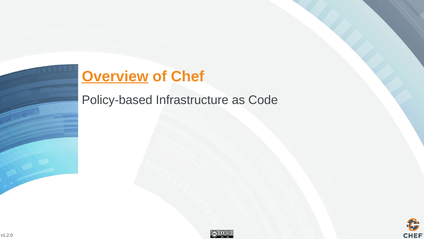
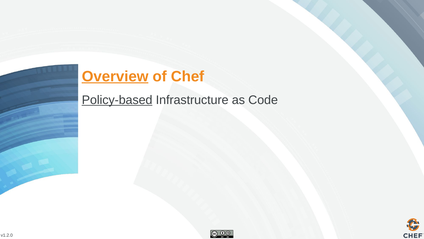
Policy-based underline: none -> present (117, 100)
